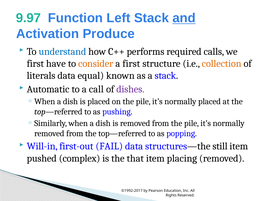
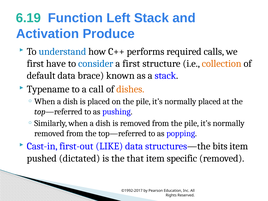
9.97: 9.97 -> 6.19 (28, 18)
and underline: present -> none (184, 18)
consider colour: orange -> blue (96, 64)
literals: literals -> default (41, 76)
equal: equal -> brace (91, 76)
Automatic: Automatic -> Typename (48, 89)
dishes colour: purple -> orange (130, 89)
Will-in: Will-in -> Cast-in (42, 146)
FAIL: FAIL -> LIKE (109, 146)
still: still -> bits (220, 146)
complex: complex -> dictated (79, 158)
placing: placing -> specific (182, 158)
